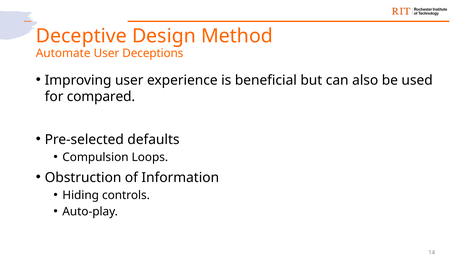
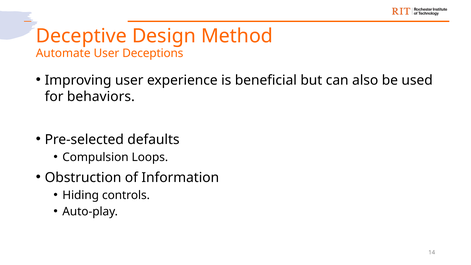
compared: compared -> behaviors (101, 97)
